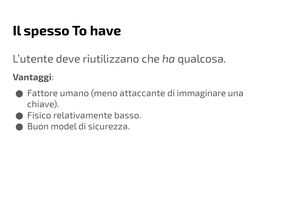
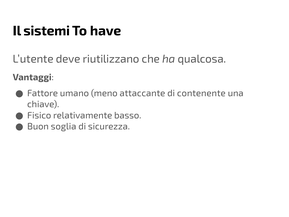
spesso: spesso -> sistemi (47, 31)
immaginare: immaginare -> contenente (201, 93)
model: model -> soglia (64, 126)
